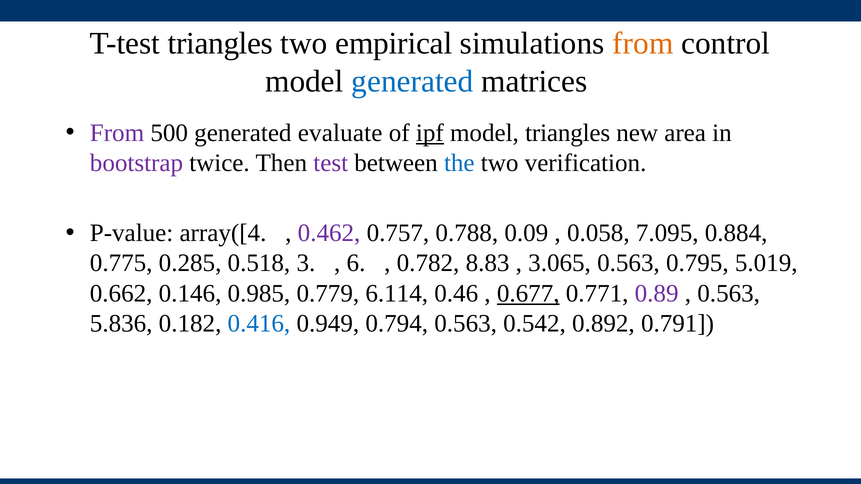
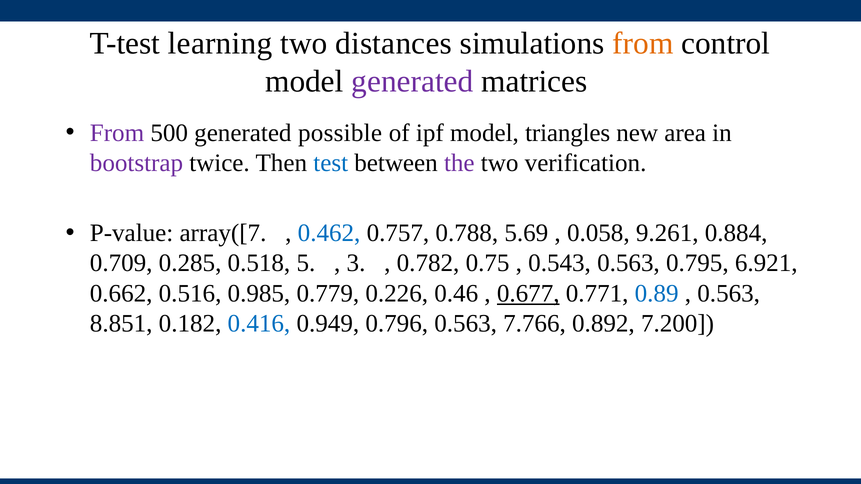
T-test triangles: triangles -> learning (220, 44)
empirical: empirical -> distances (394, 44)
generated colour: blue -> purple (412, 81)
evaluate: evaluate -> possible (340, 133)
ipf underline: present -> none (430, 133)
test colour: purple -> blue (331, 163)
the colour: blue -> purple (459, 163)
array([4: array([4 -> array([7 (223, 233)
0.462 colour: purple -> blue (329, 233)
0.09: 0.09 -> 5.69 (526, 233)
7.095: 7.095 -> 9.261 (667, 233)
0.775: 0.775 -> 0.709 (121, 263)
3: 3 -> 5 (306, 263)
6: 6 -> 3 (356, 263)
8.83: 8.83 -> 0.75 (488, 263)
3.065: 3.065 -> 0.543 (560, 263)
5.019: 5.019 -> 6.921 (766, 263)
0.146: 0.146 -> 0.516 (190, 293)
6.114: 6.114 -> 0.226 (397, 293)
0.89 colour: purple -> blue (657, 293)
5.836: 5.836 -> 8.851 (121, 324)
0.794: 0.794 -> 0.796 (397, 324)
0.542: 0.542 -> 7.766 (535, 324)
0.791: 0.791 -> 7.200 (678, 324)
